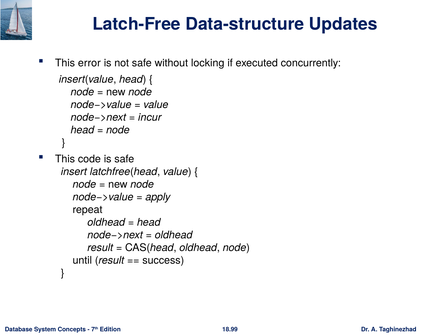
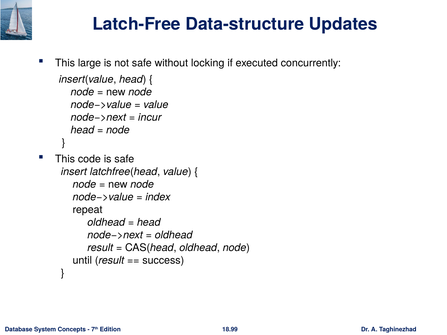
error: error -> large (89, 63)
apply: apply -> index (158, 197)
